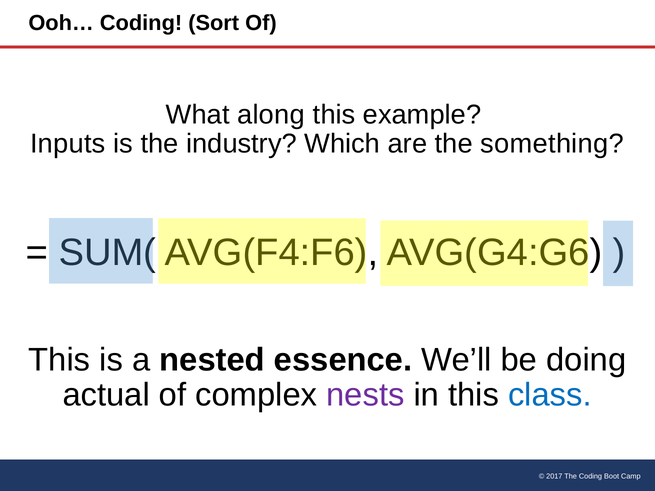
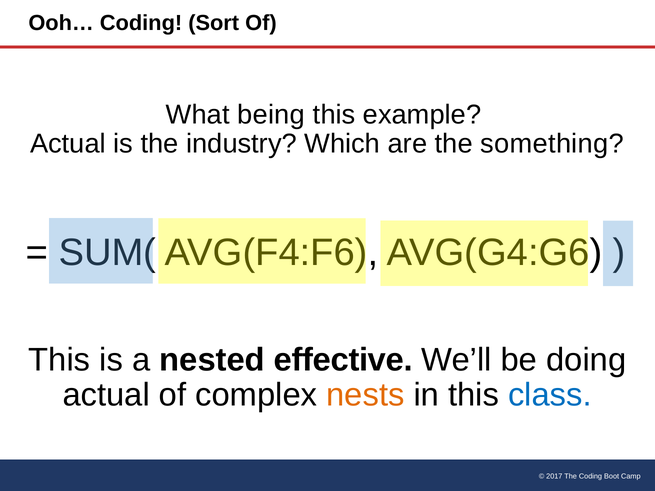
along: along -> being (271, 115)
Inputs: Inputs -> Actual (68, 144)
essence: essence -> effective (343, 360)
nests colour: purple -> orange (365, 395)
